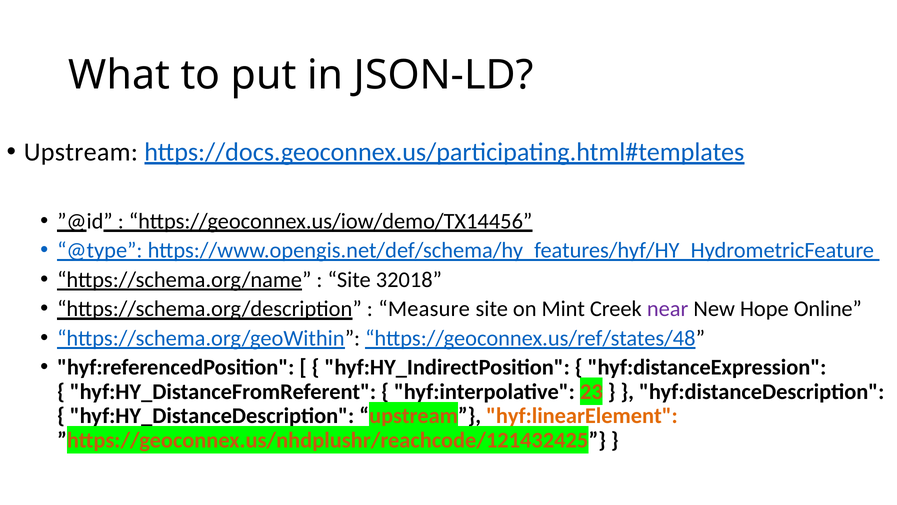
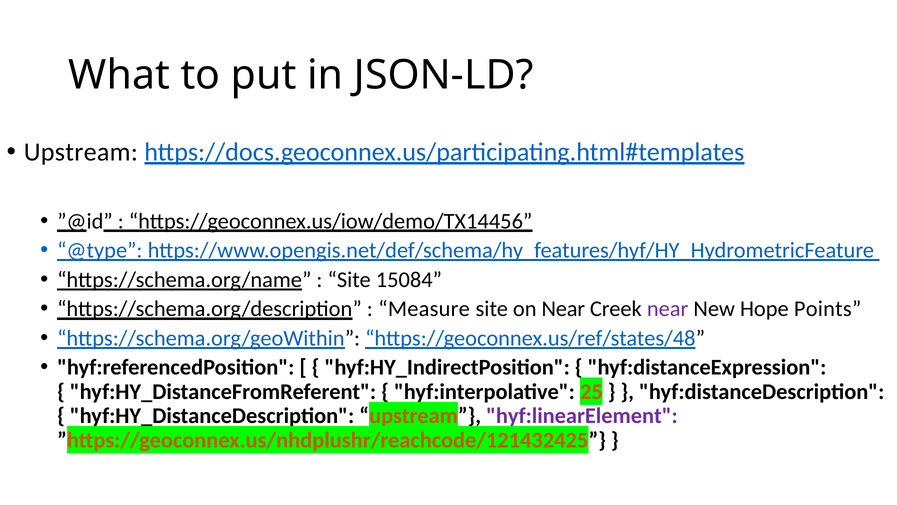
32018: 32018 -> 15084 (409, 280)
on Mint: Mint -> Near (563, 309)
Online: Online -> Points (828, 309)
23: 23 -> 25 (591, 391)
hyf:linearElement colour: orange -> purple (582, 415)
